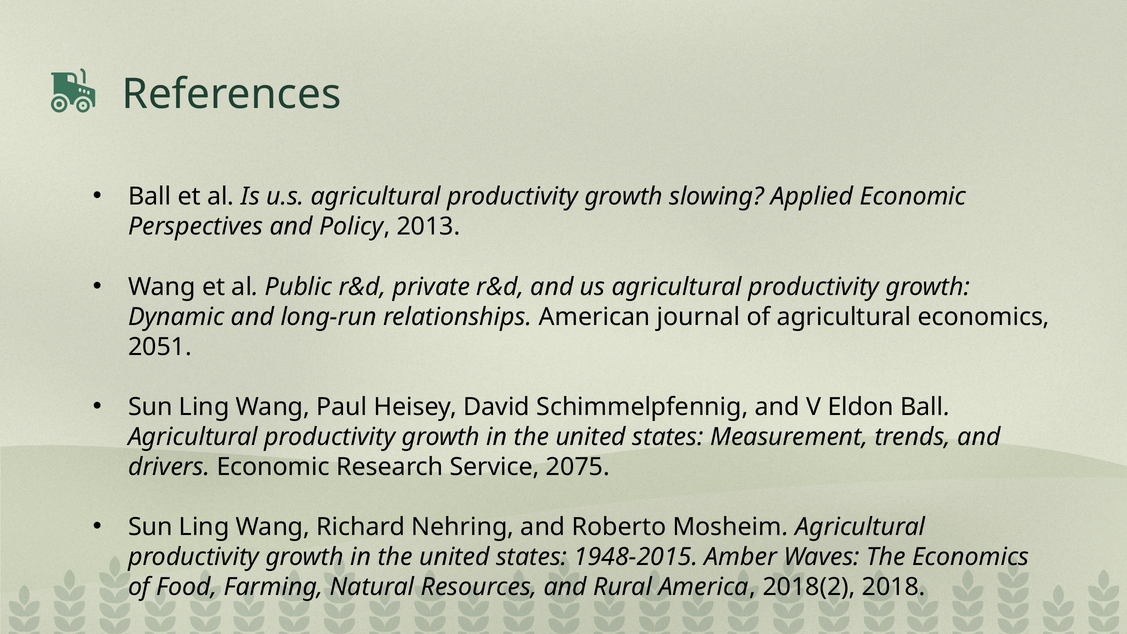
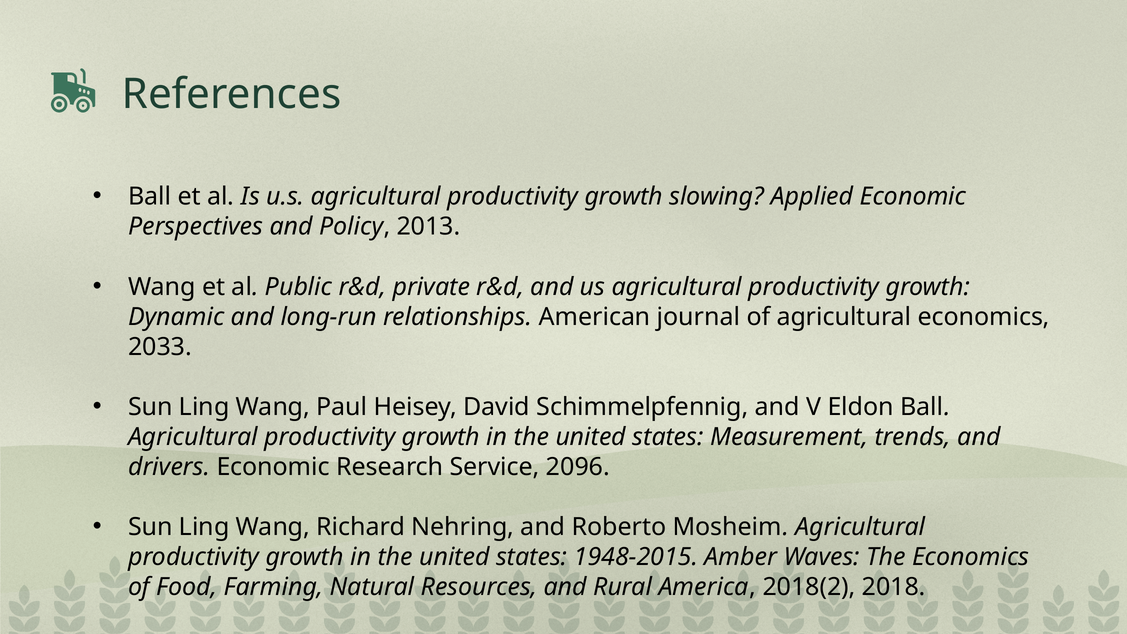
2051: 2051 -> 2033 (160, 347)
2075: 2075 -> 2096 (578, 467)
